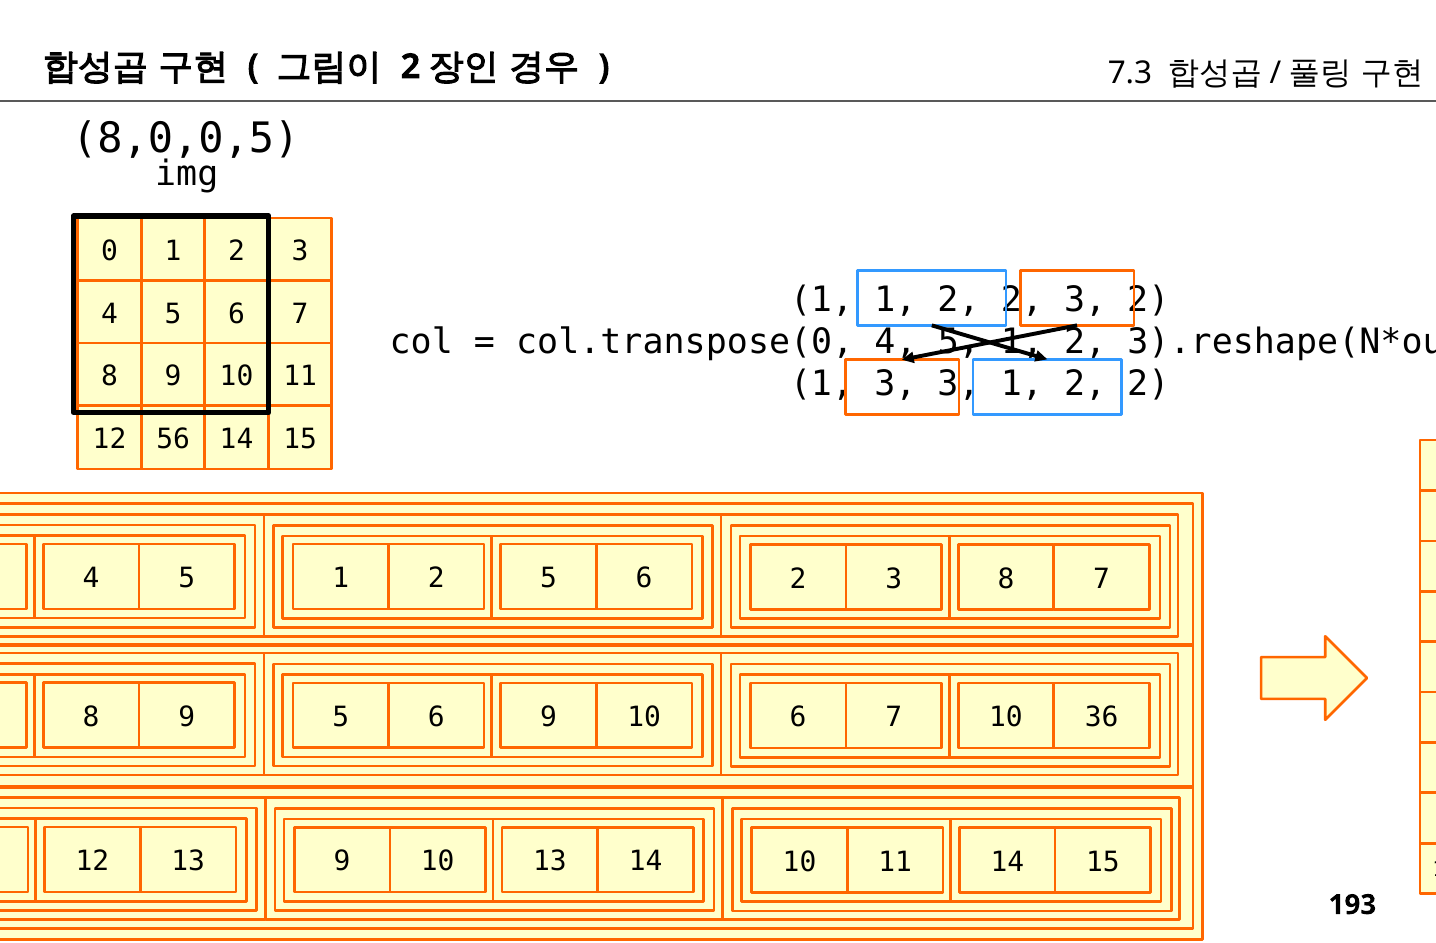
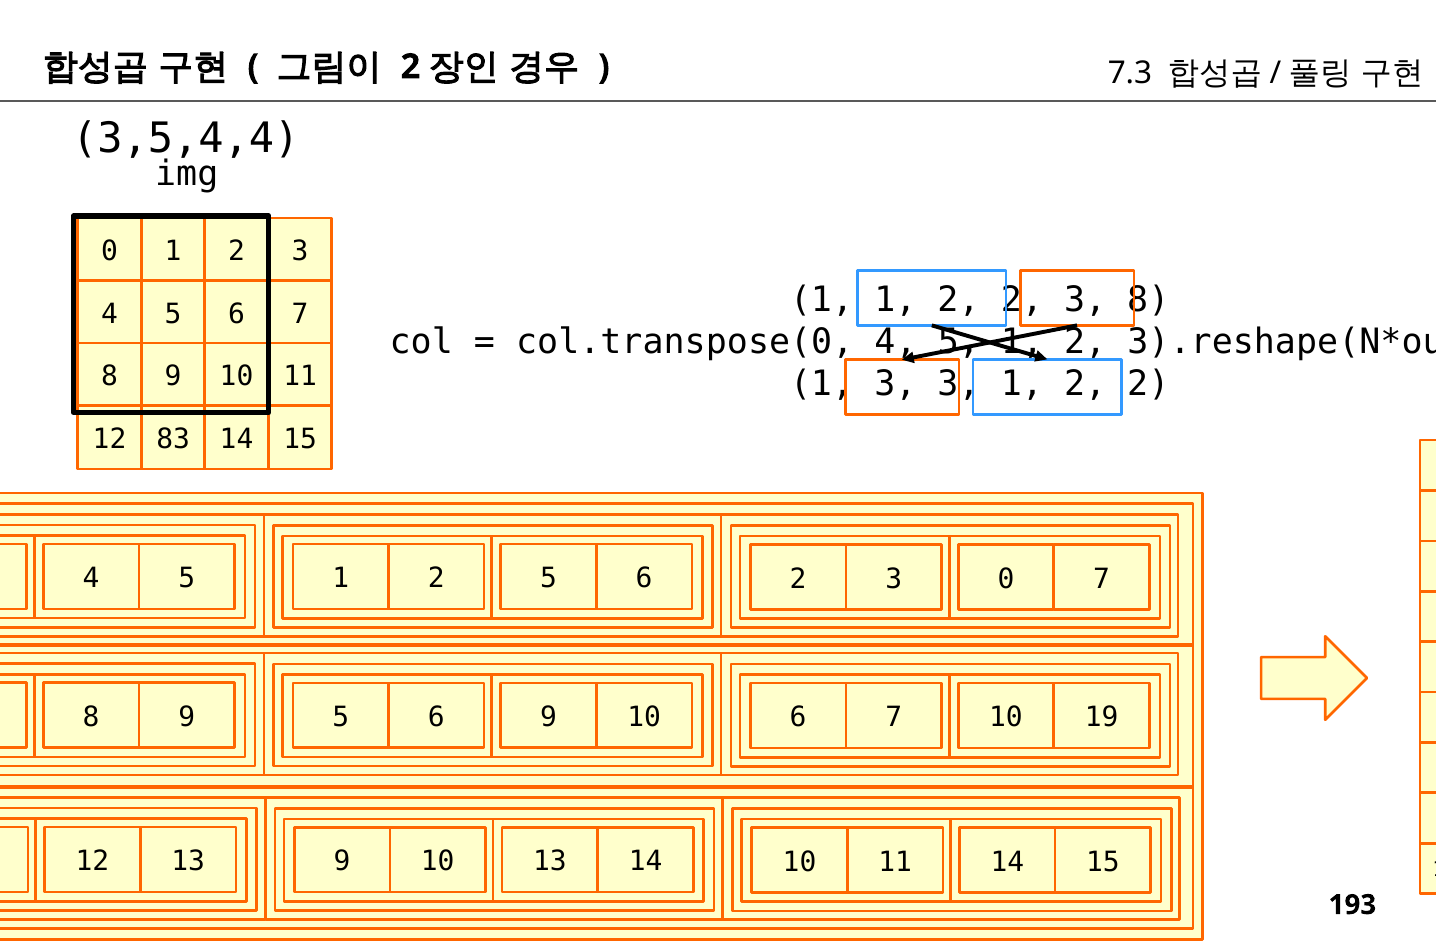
8,0,0,5: 8,0,0,5 -> 3,5,4,4 (186, 139)
3 2: 2 -> 8 (1148, 300)
56: 56 -> 83 (173, 439)
3 8: 8 -> 0 (1006, 579)
36: 36 -> 19 (1102, 718)
